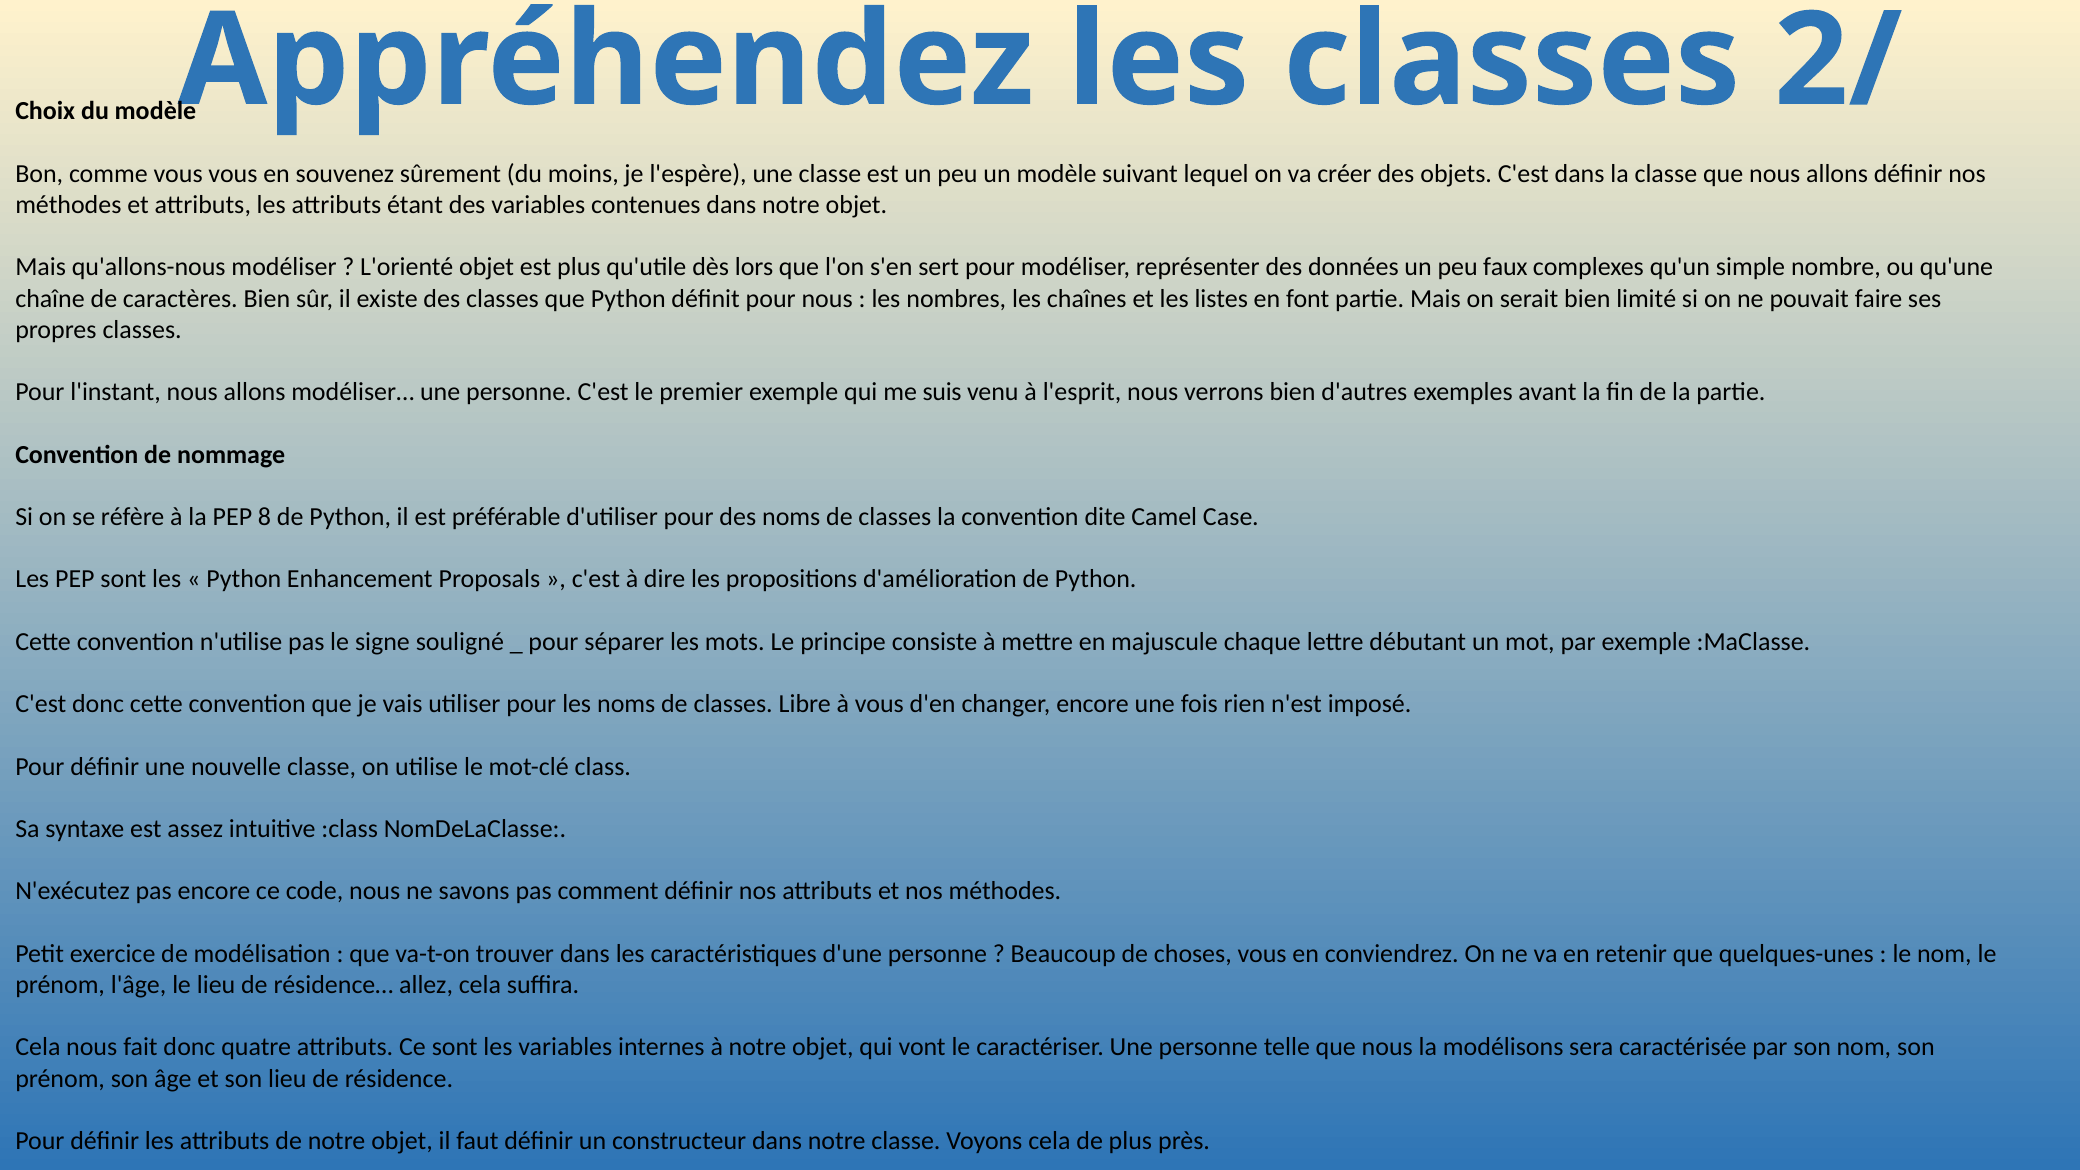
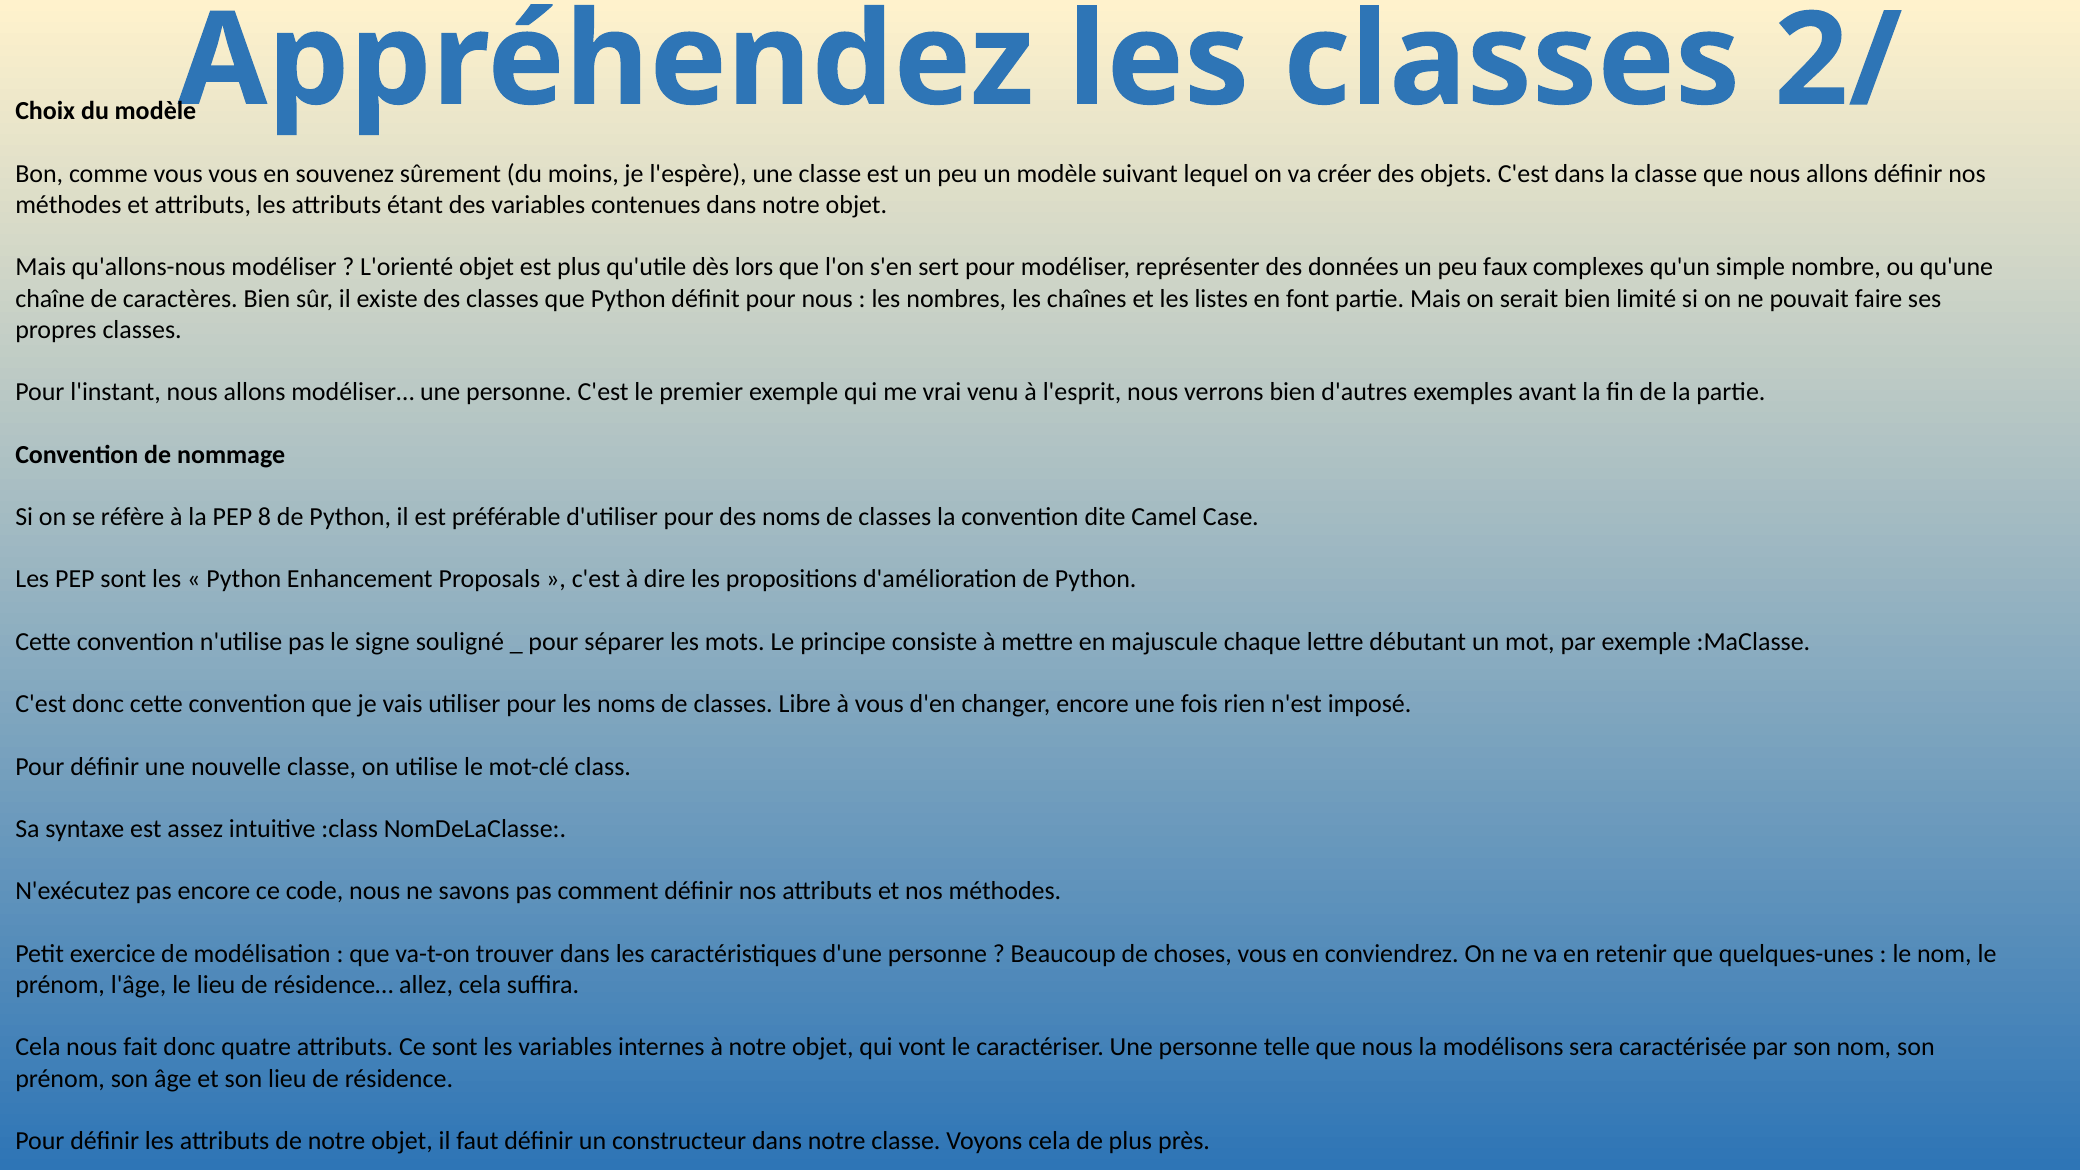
suis: suis -> vrai (942, 392)
